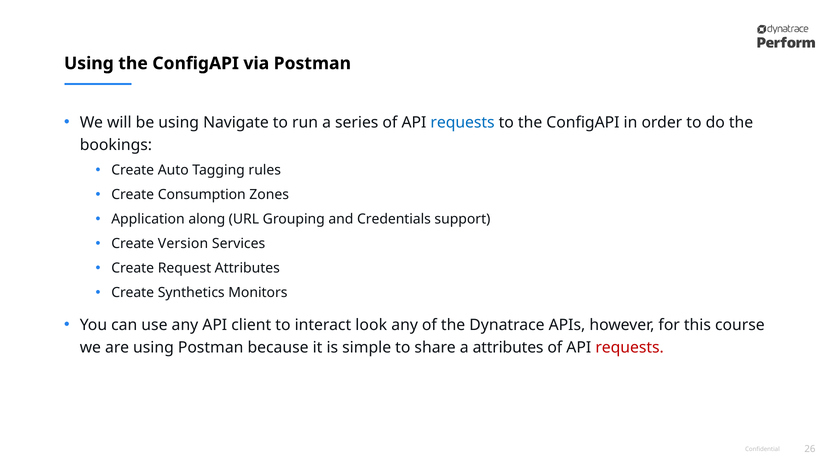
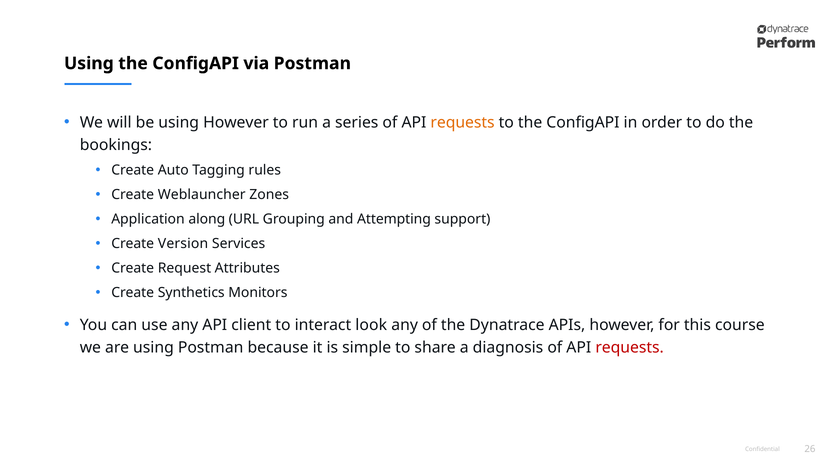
using Navigate: Navigate -> However (236, 122)
requests colour: blue -> orange (463, 122)
Consumption: Consumption -> Weblauncher (202, 195)
Credentials: Credentials -> Attempting (394, 220)
a attributes: attributes -> diagnosis (508, 348)
